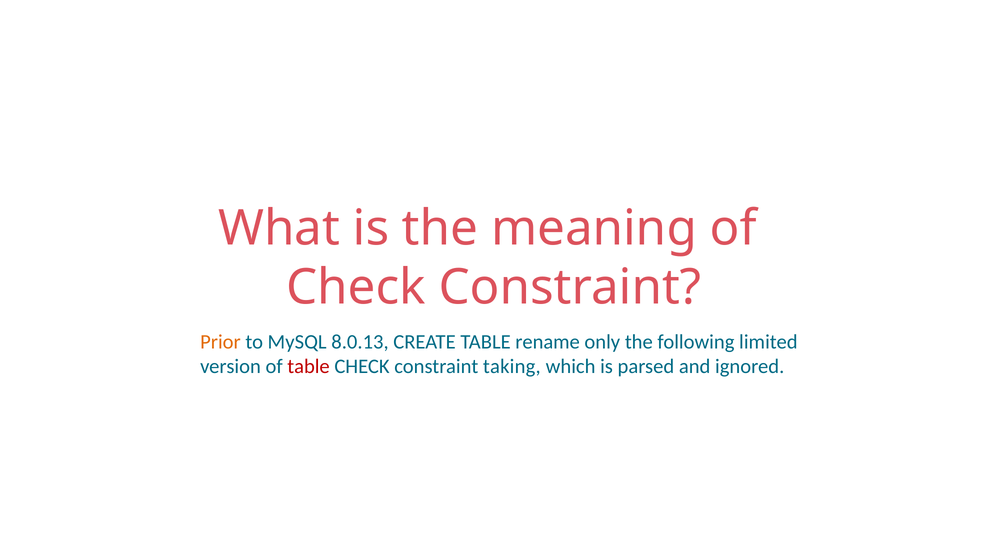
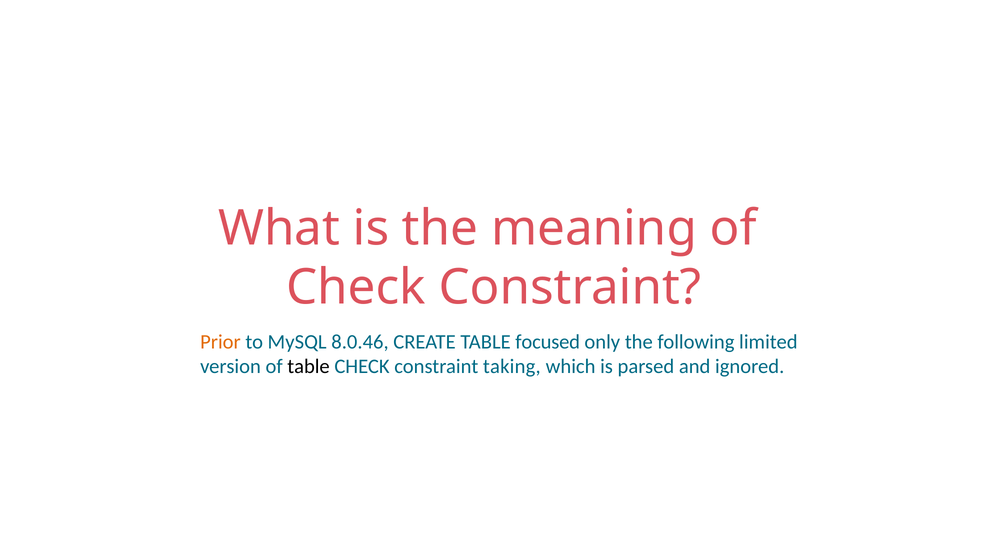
8.0.13: 8.0.13 -> 8.0.46 (360, 342)
rename: rename -> focused (548, 342)
table colour: red -> black (309, 366)
